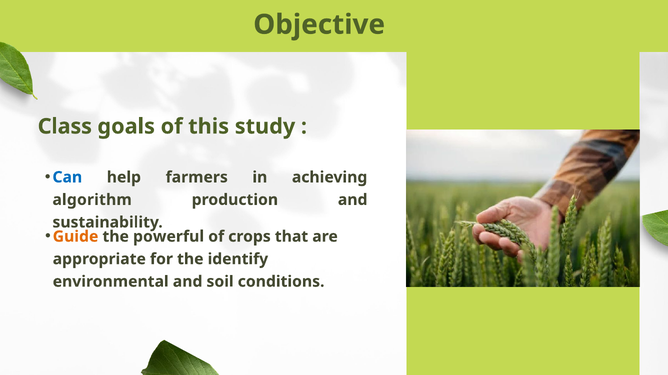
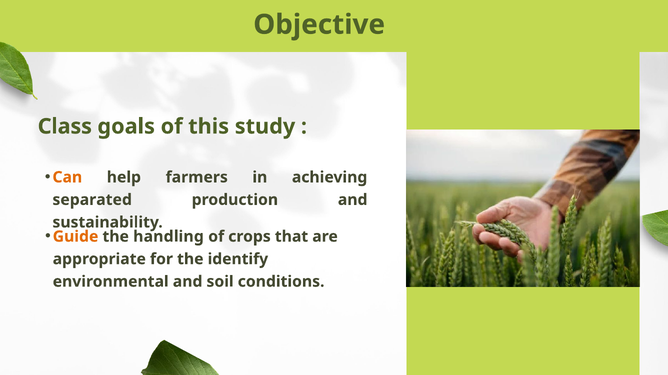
Can colour: blue -> orange (67, 178)
algorithm: algorithm -> separated (92, 200)
powerful: powerful -> handling (169, 237)
